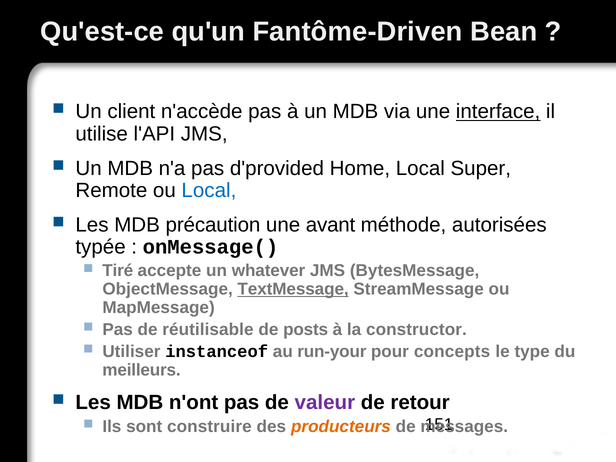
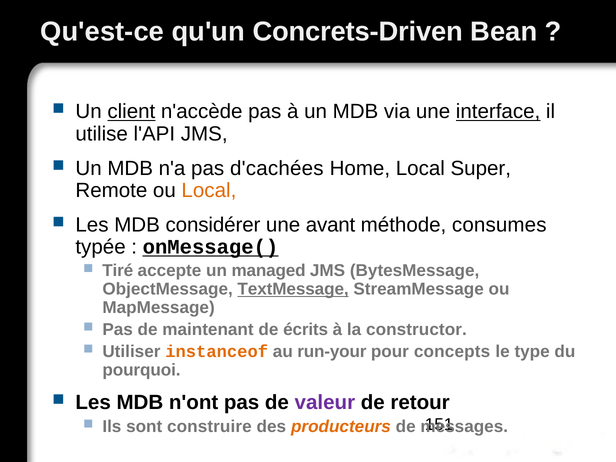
Fantôme-Driven: Fantôme-Driven -> Concrets-Driven (358, 32)
client underline: none -> present (131, 112)
d'provided: d'provided -> d'cachées (277, 168)
Local colour: blue -> orange (209, 190)
précaution: précaution -> considérer (213, 225)
autorisées: autorisées -> consumes (499, 225)
onMessage( underline: none -> present (211, 247)
whatever: whatever -> managed (269, 271)
réutilisable: réutilisable -> maintenant (208, 330)
posts: posts -> écrits (306, 330)
instanceof colour: black -> orange (217, 352)
meilleurs: meilleurs -> pourquoi (141, 370)
